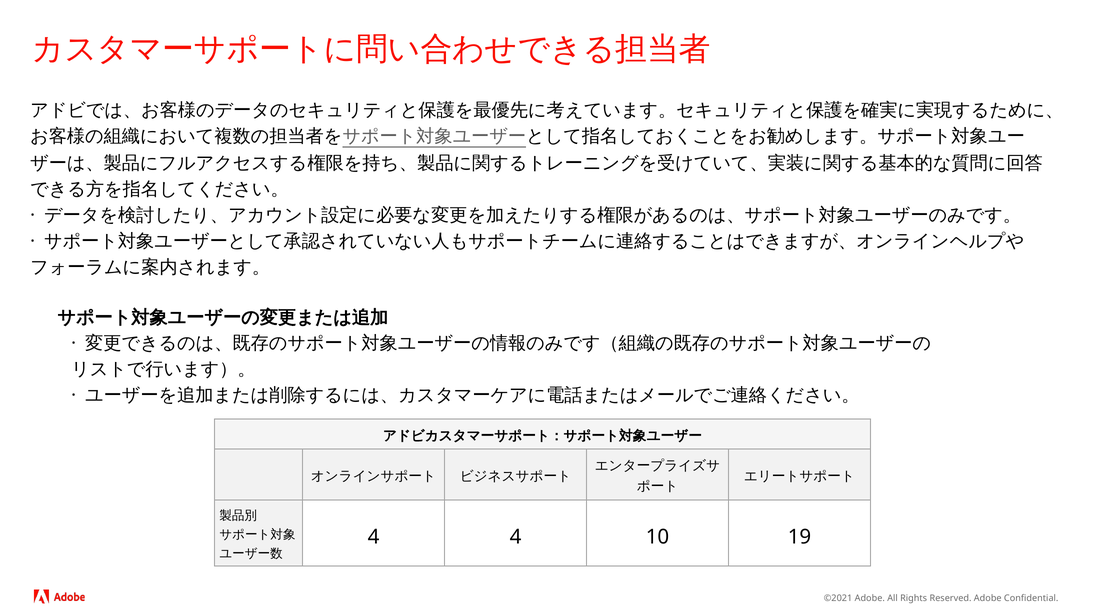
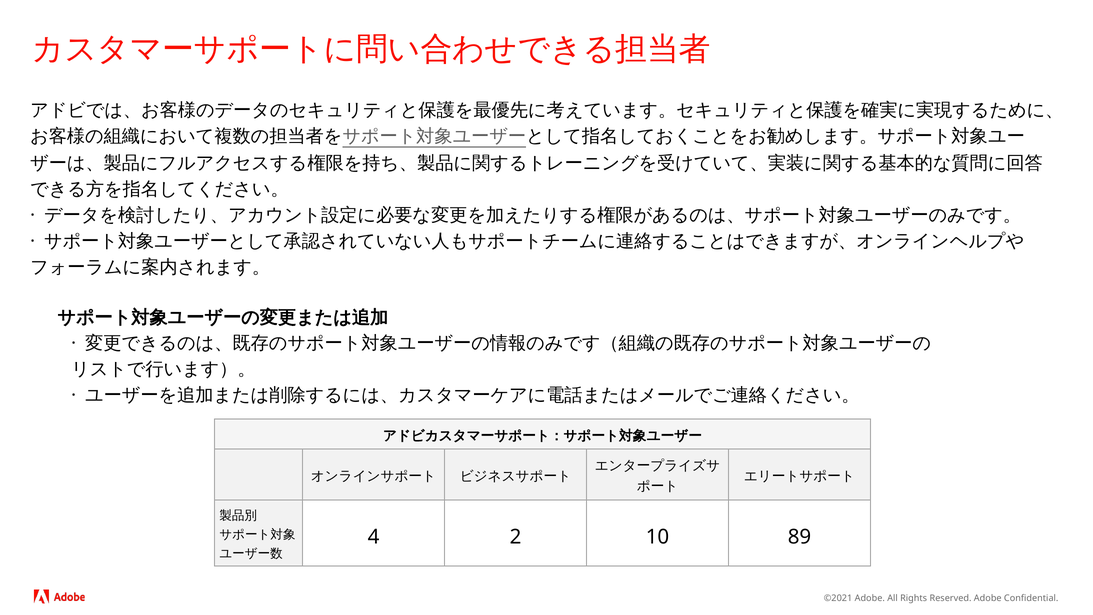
4 4: 4 -> 2 (516, 537)
19: 19 -> 89 (800, 537)
